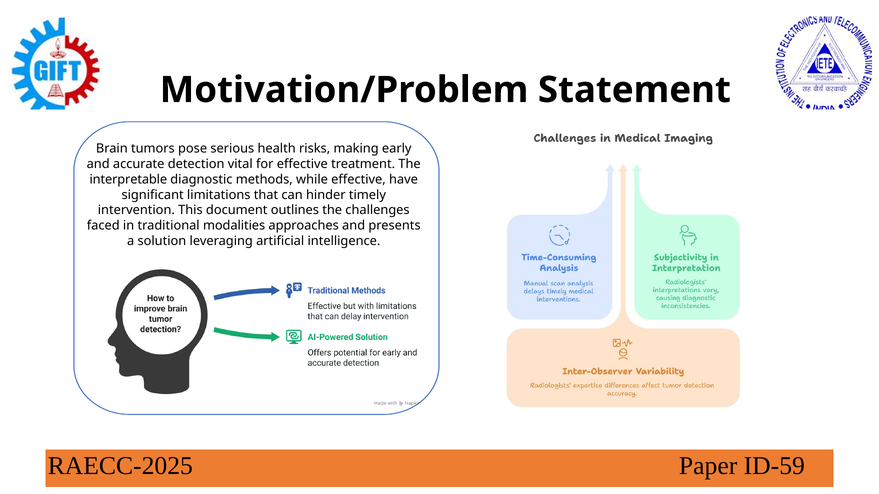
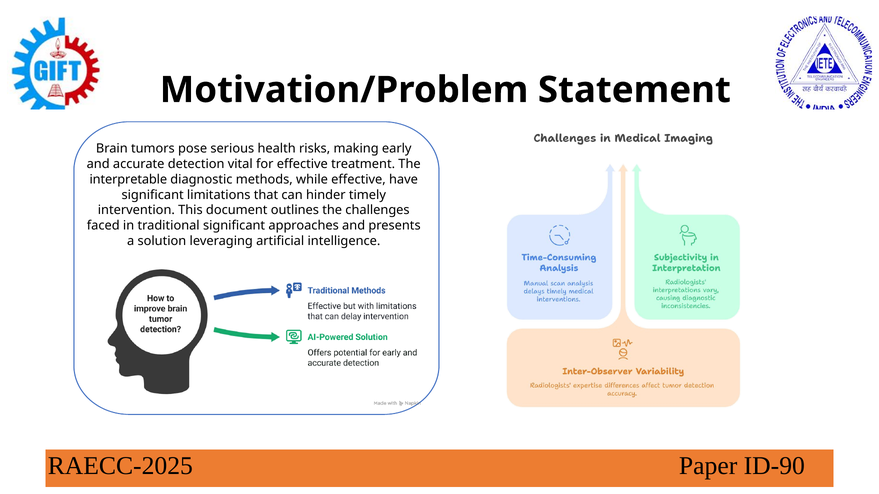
traditional modalities: modalities -> significant (234, 226)
ID-59: ID-59 -> ID-90 (774, 466)
